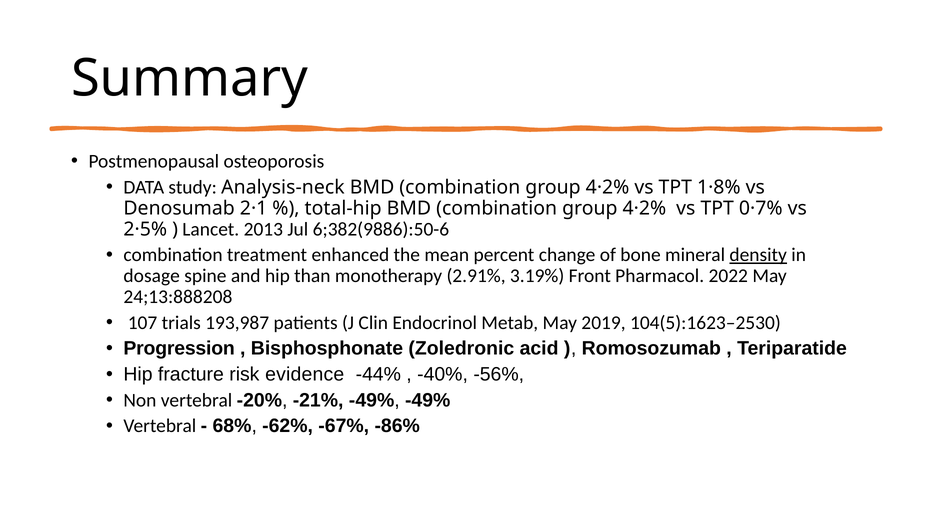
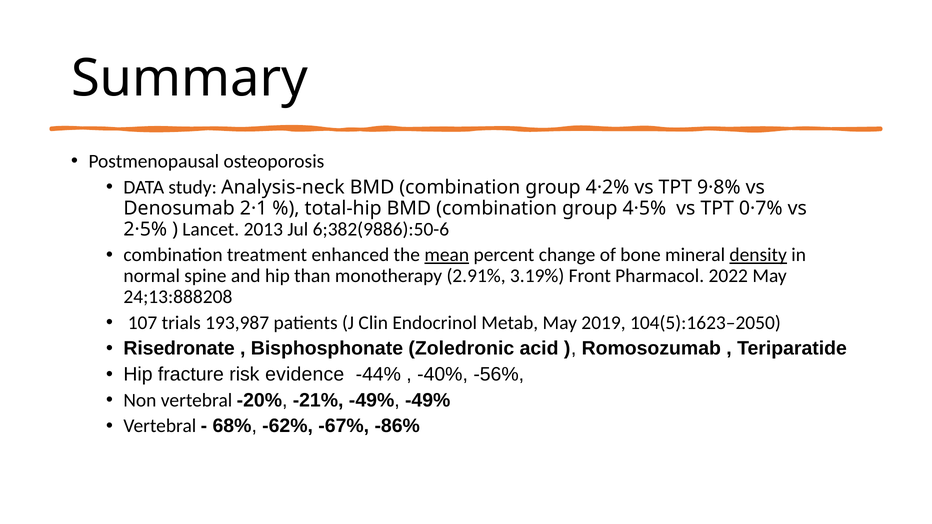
1·8%: 1·8% -> 9·8% (719, 187)
4·2%: 4·2% -> 4·5% (644, 208)
mean underline: none -> present (447, 255)
dosage: dosage -> normal (152, 276)
104(5):1623–2530: 104(5):1623–2530 -> 104(5):1623–2050 (705, 323)
Progression: Progression -> Risedronate (179, 349)
